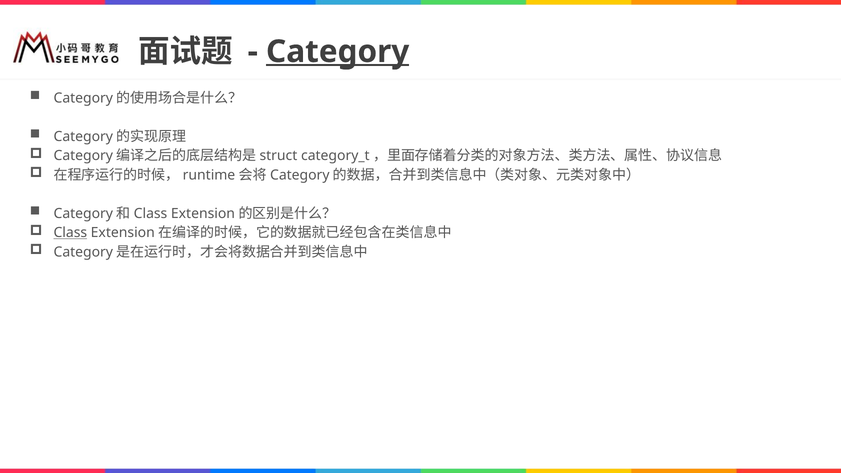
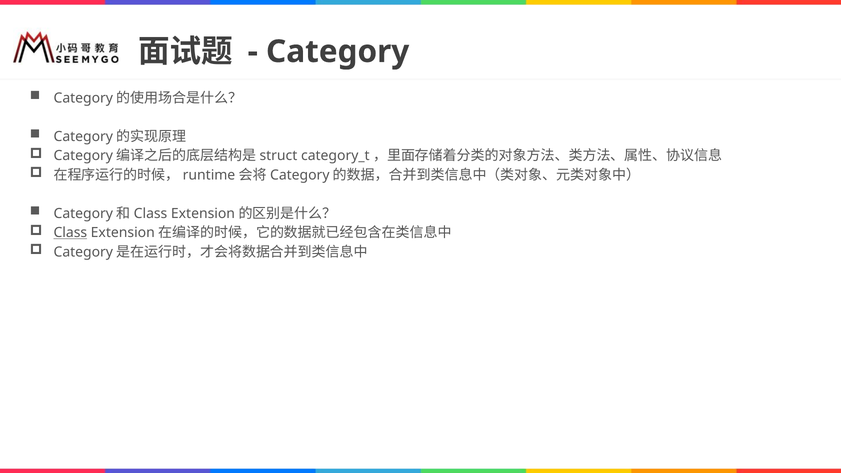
Category underline: present -> none (338, 52)
